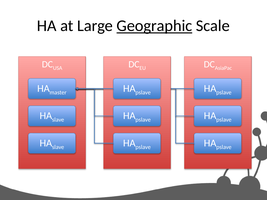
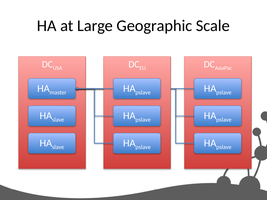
Geographic underline: present -> none (154, 26)
